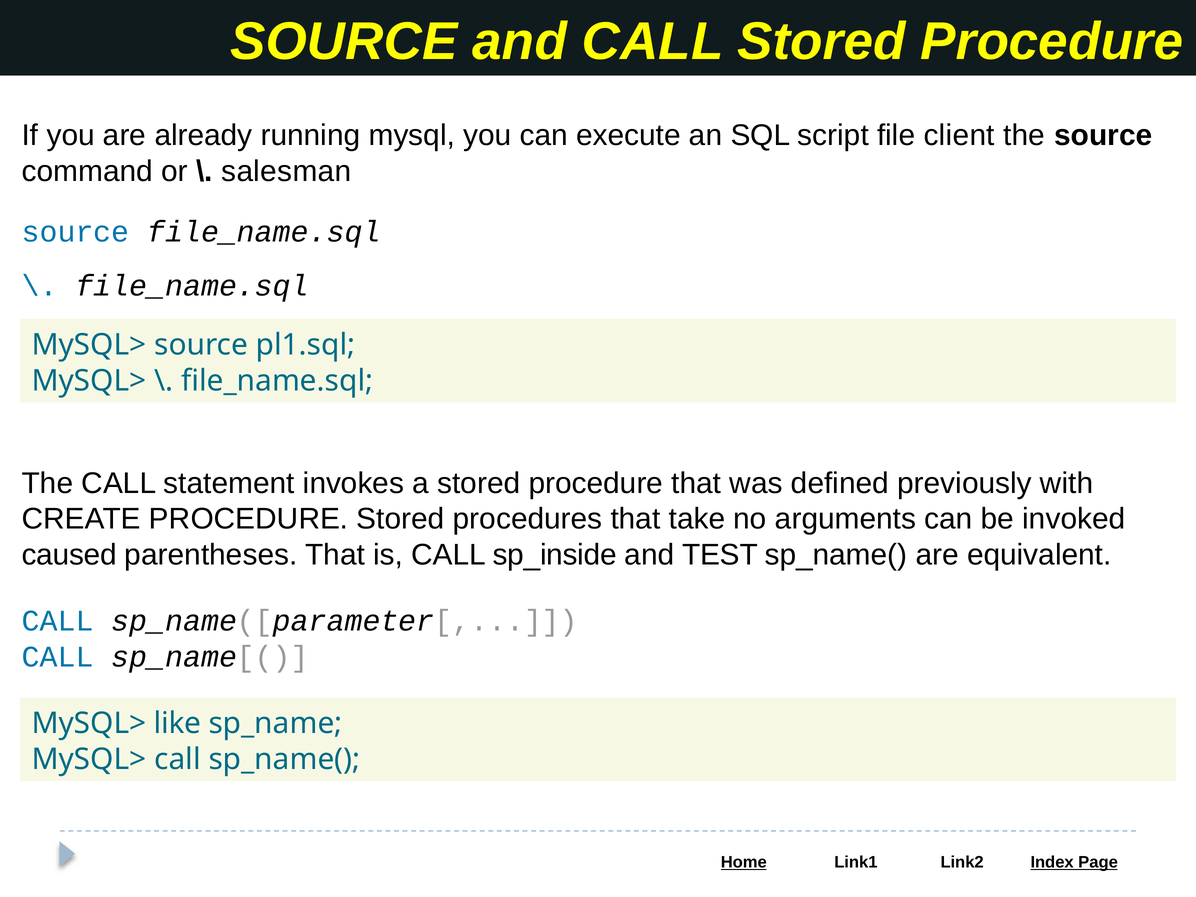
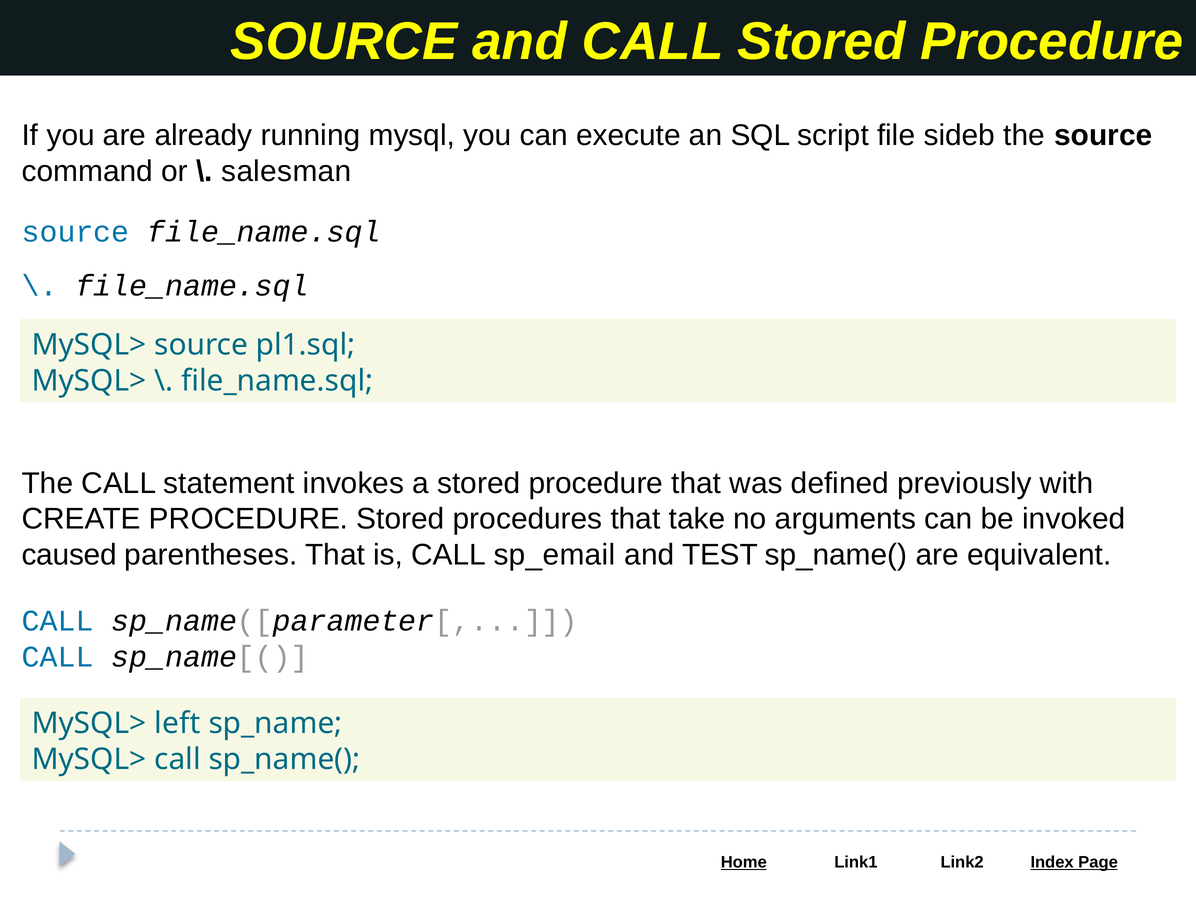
client: client -> sideb (959, 135)
sp_inside: sp_inside -> sp_email (554, 555)
like: like -> left (177, 724)
